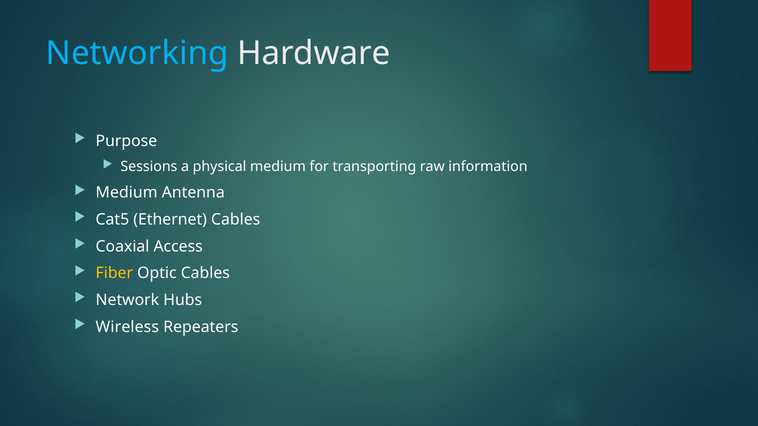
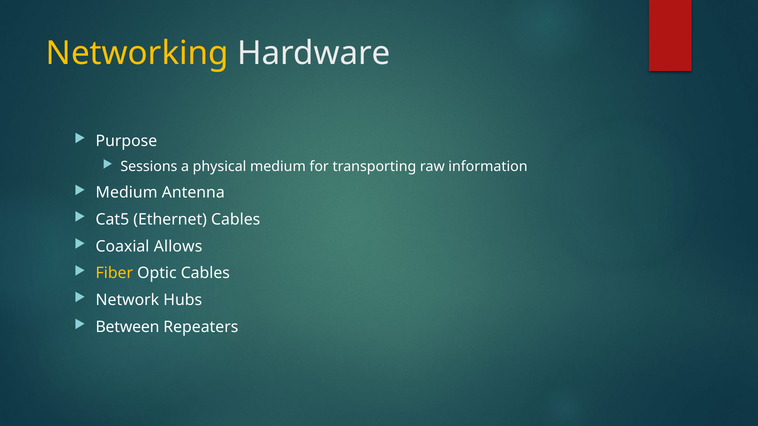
Networking colour: light blue -> yellow (137, 53)
Access: Access -> Allows (178, 247)
Wireless: Wireless -> Between (127, 327)
